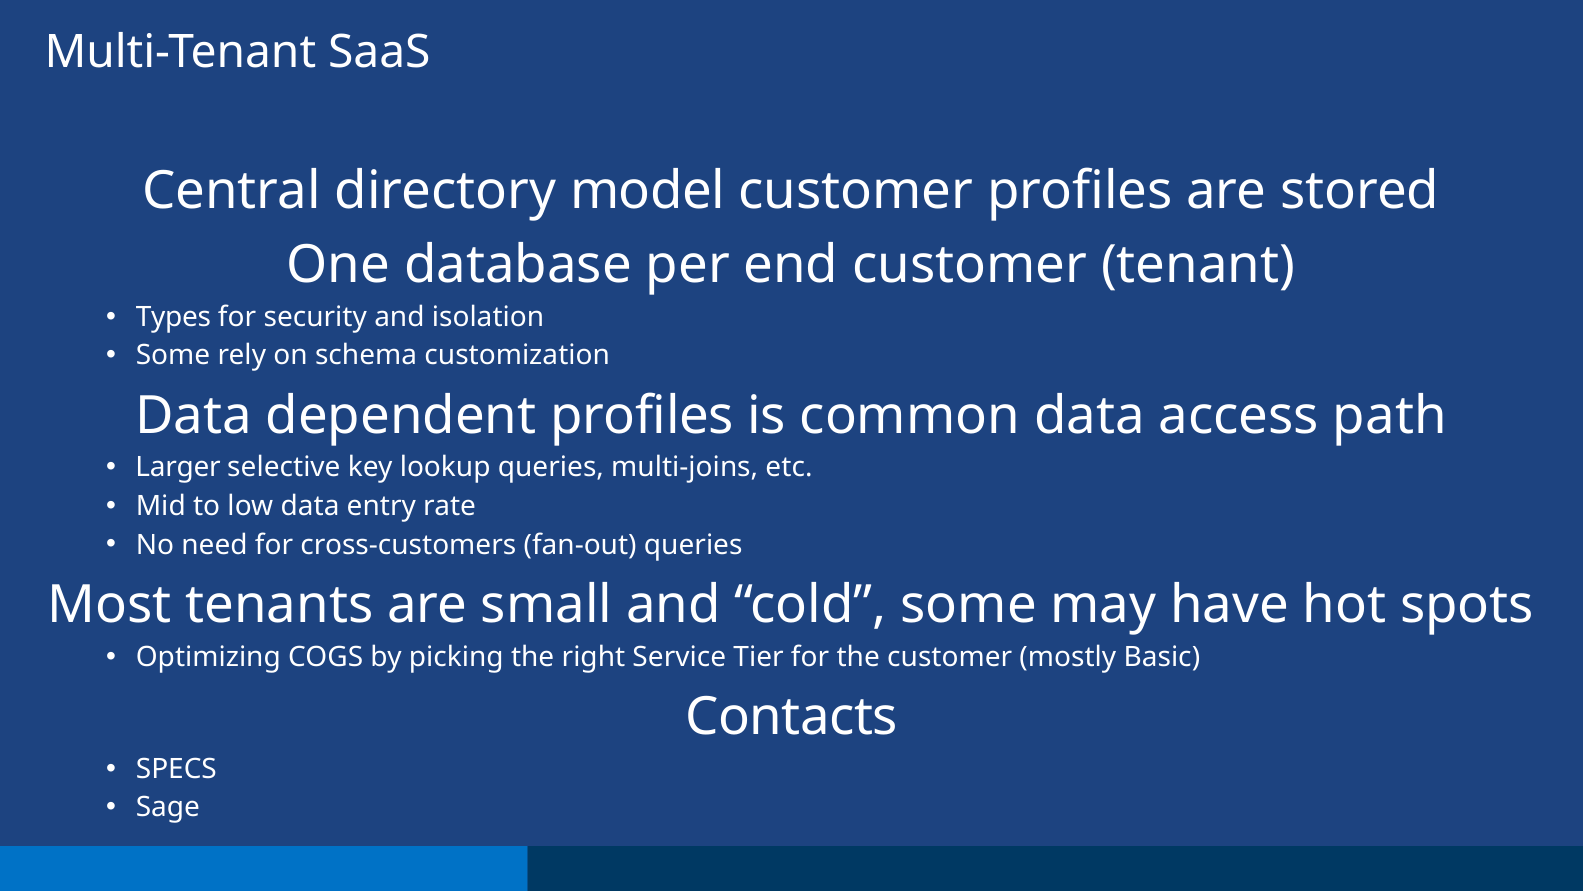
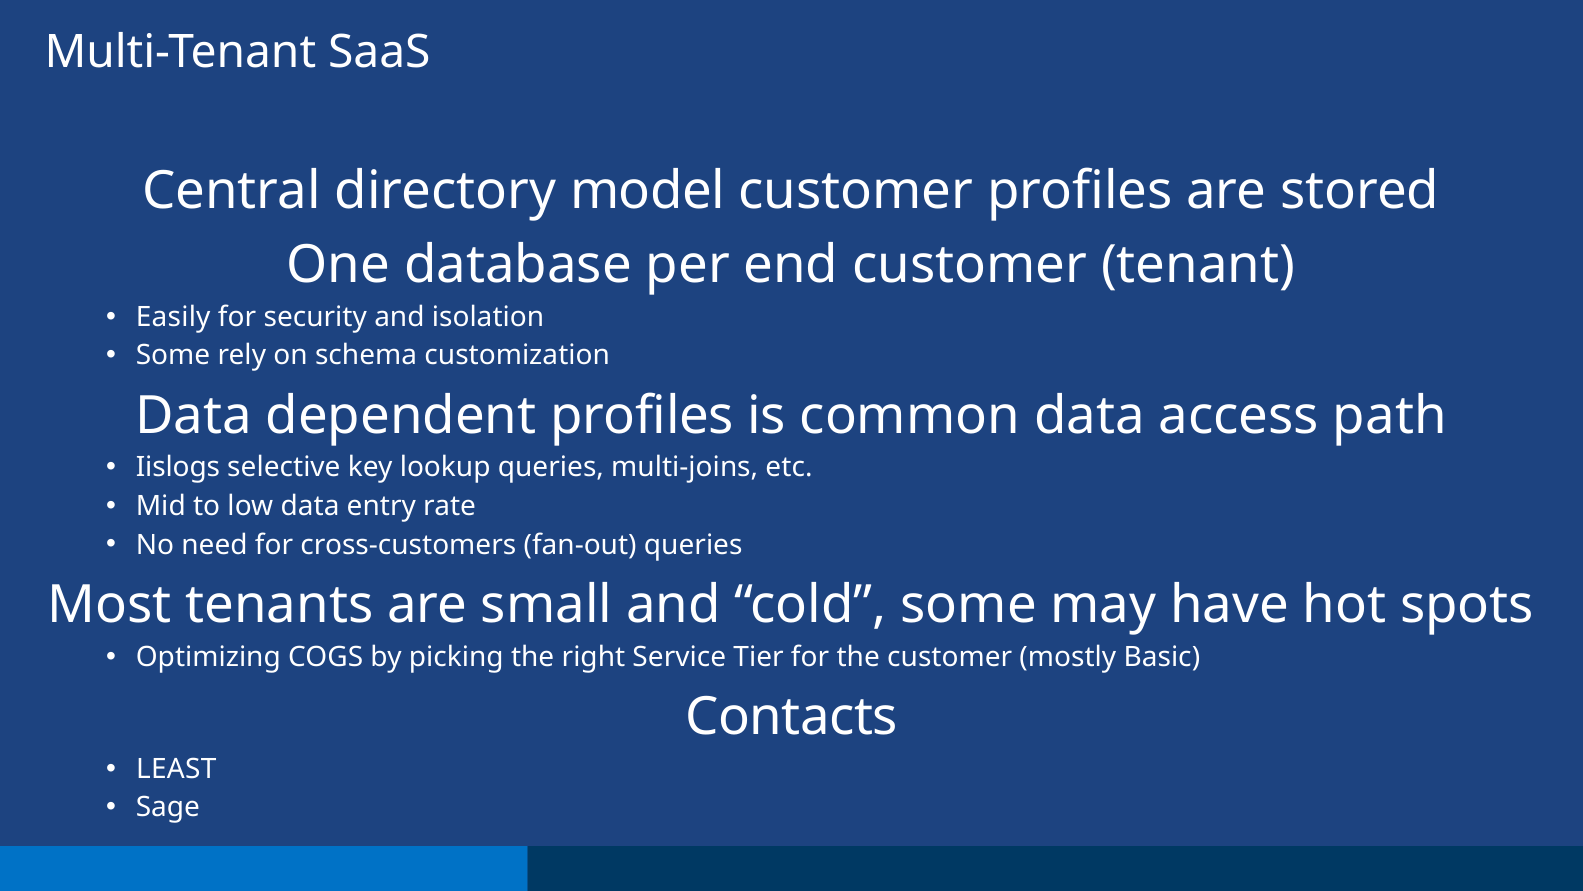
Types: Types -> Easily (173, 317)
Larger: Larger -> Iislogs (178, 467)
SPECS: SPECS -> LEAST (176, 768)
